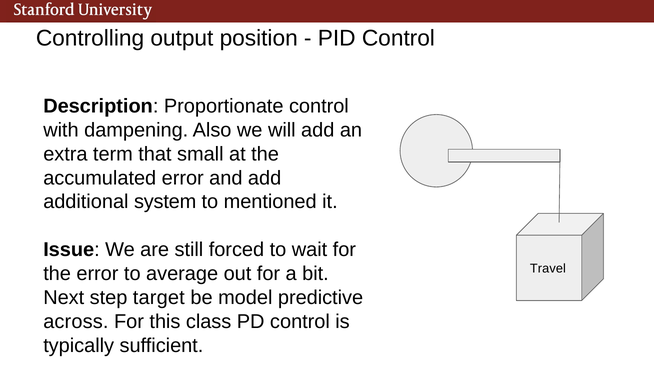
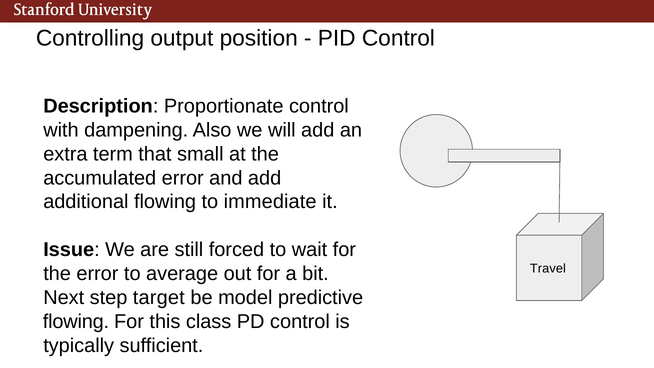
additional system: system -> flowing (165, 202)
mentioned: mentioned -> immediate (270, 202)
across: across -> flowing (76, 322)
